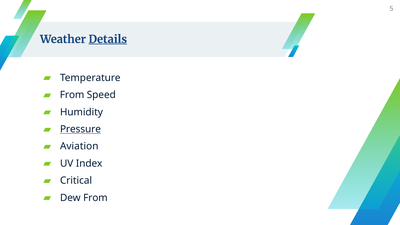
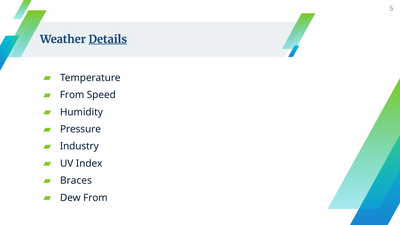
Pressure underline: present -> none (80, 129)
Aviation: Aviation -> Industry (79, 146)
Critical: Critical -> Braces (76, 181)
